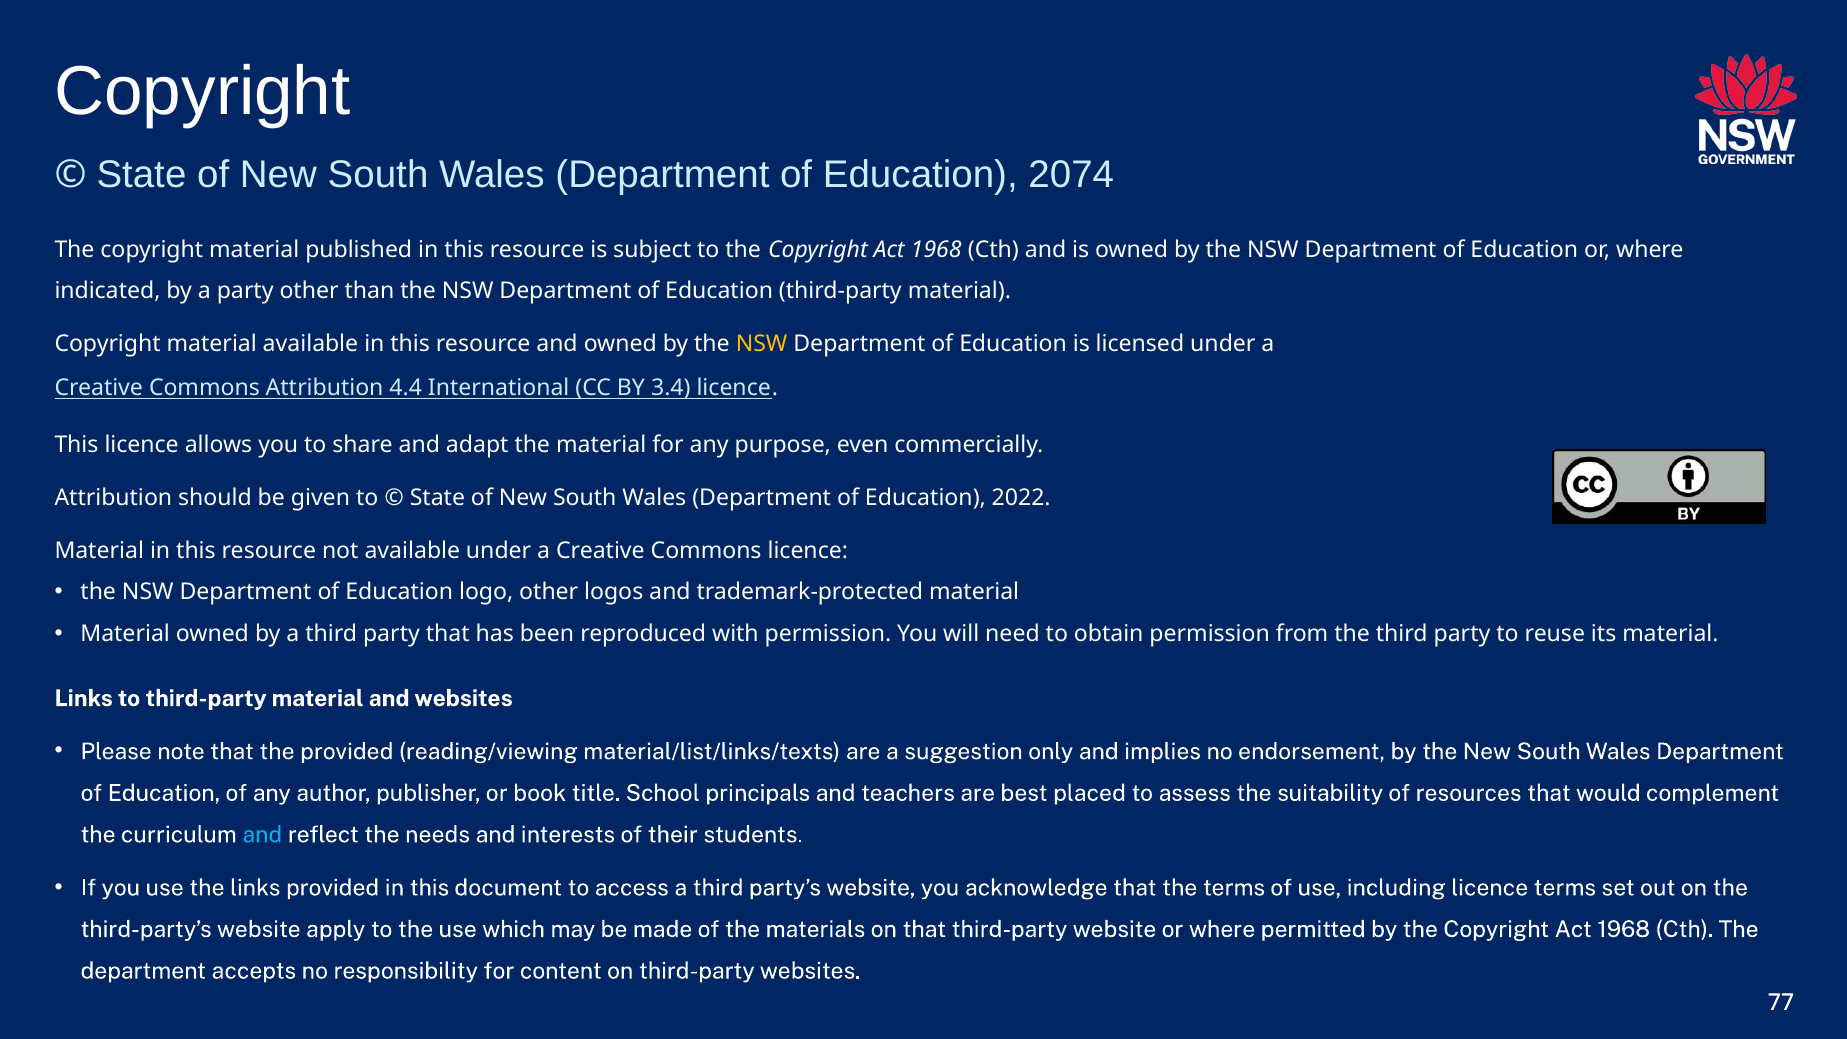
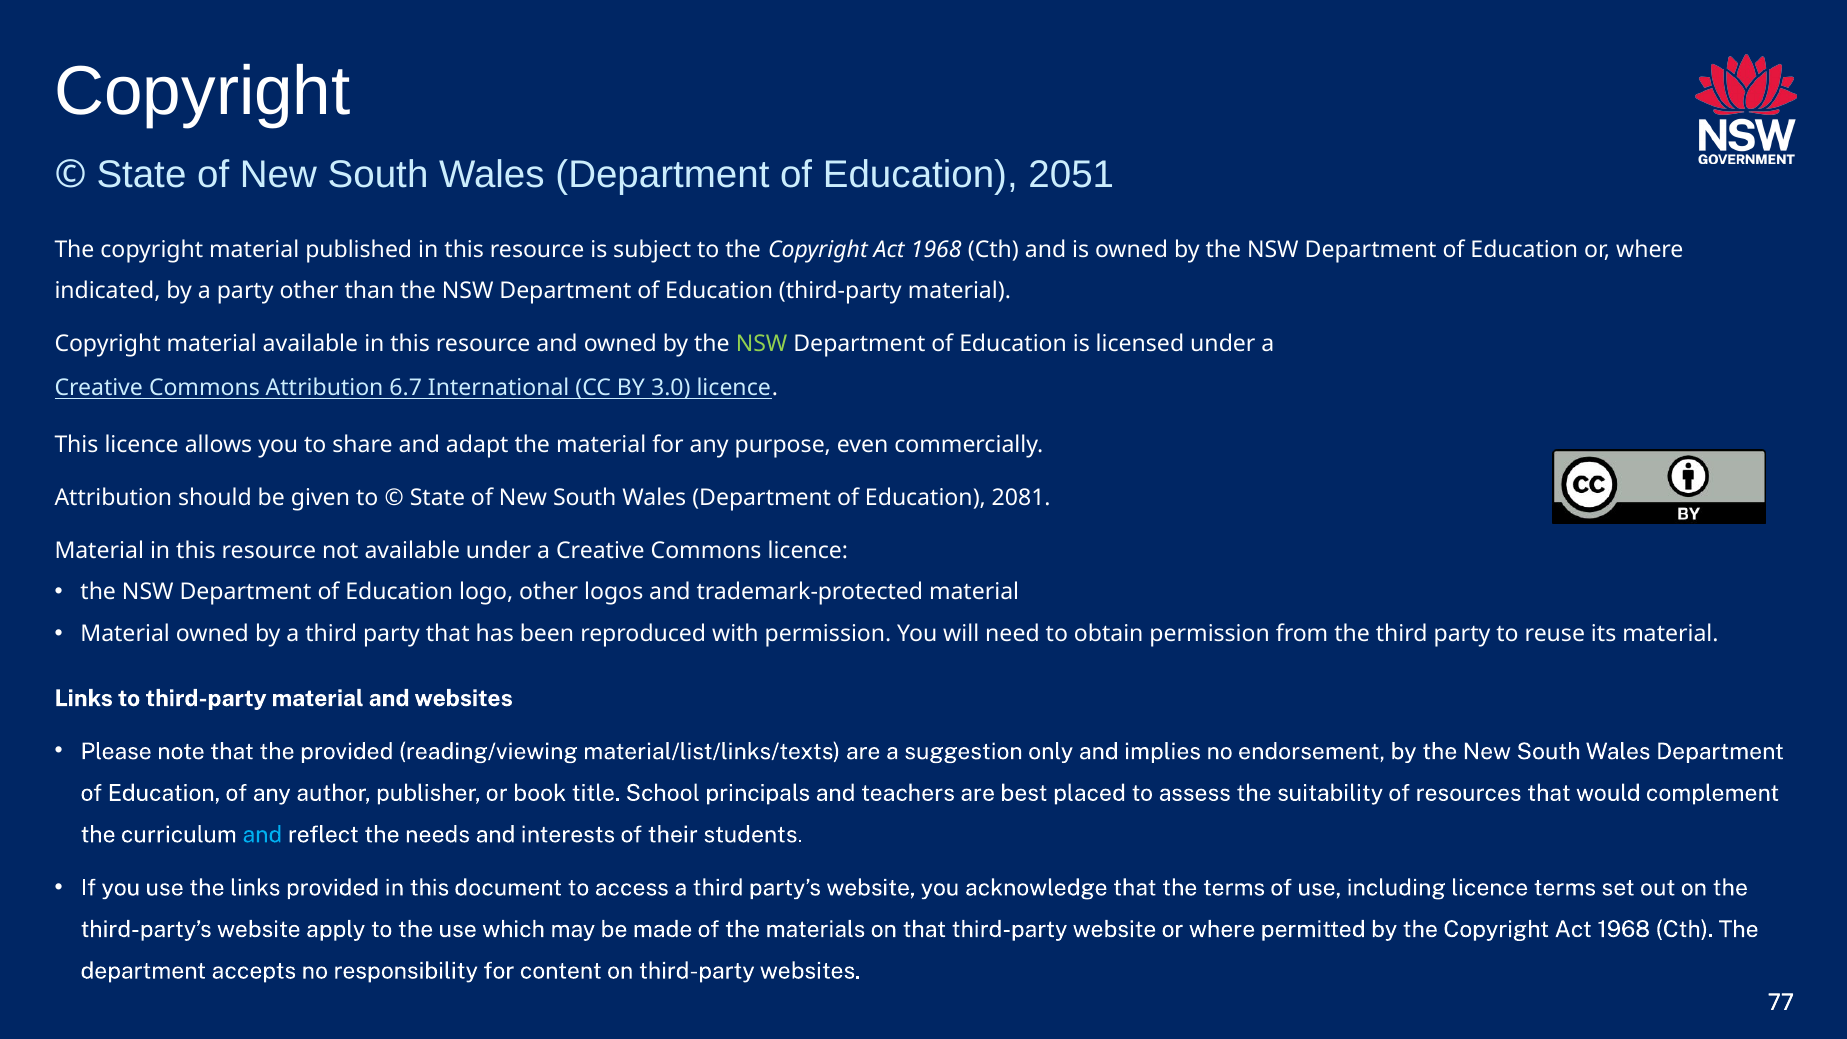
2074: 2074 -> 2051 (1071, 175)
NSW colour: yellow -> light green (762, 344)
4.4: 4.4 -> 6.7 (406, 388)
3.4: 3.4 -> 3.0 (671, 388)
2022: 2022 -> 2081 (1021, 498)
